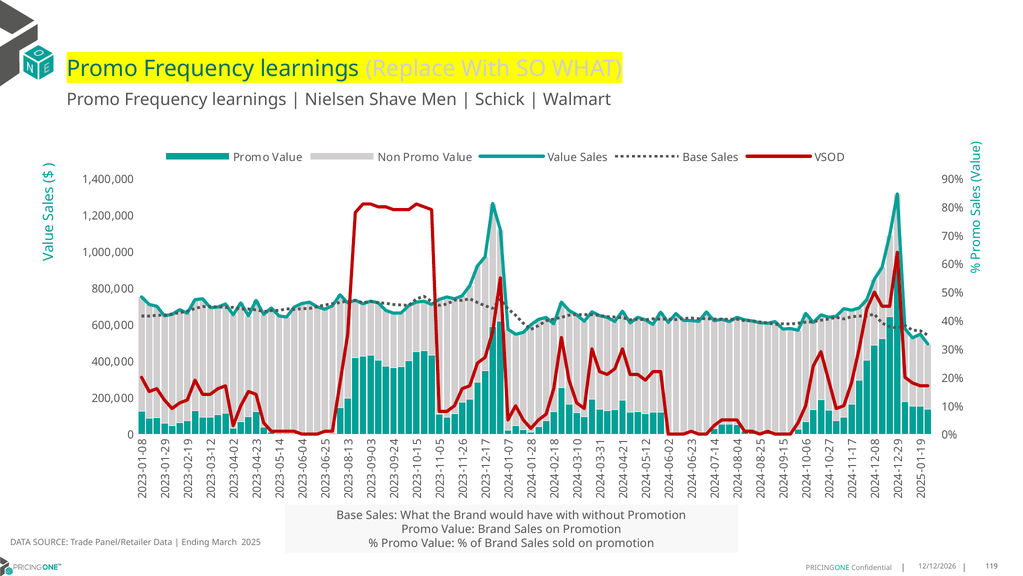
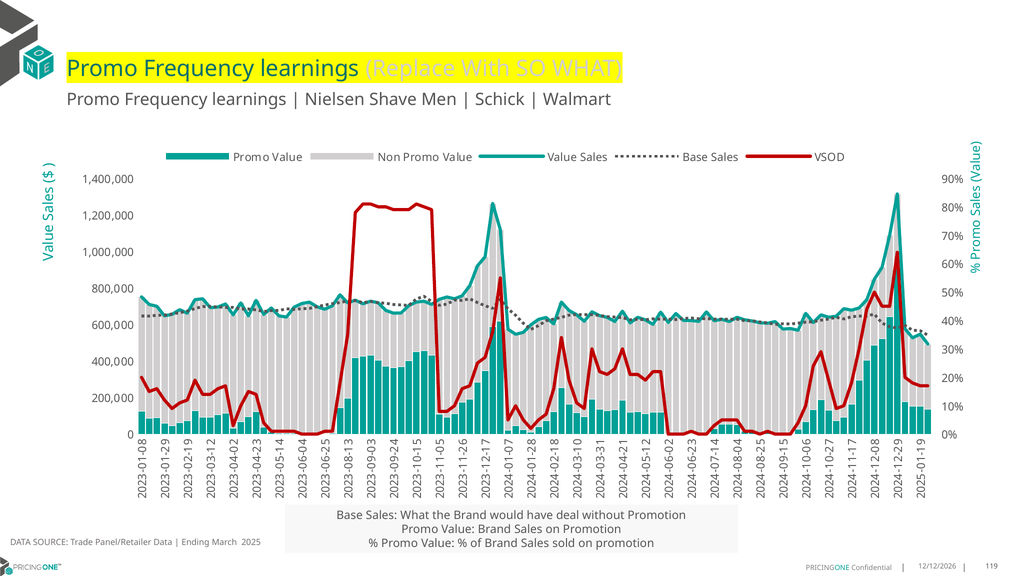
have with: with -> deal (568, 515)
